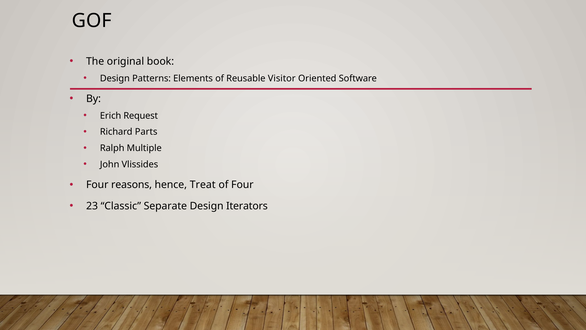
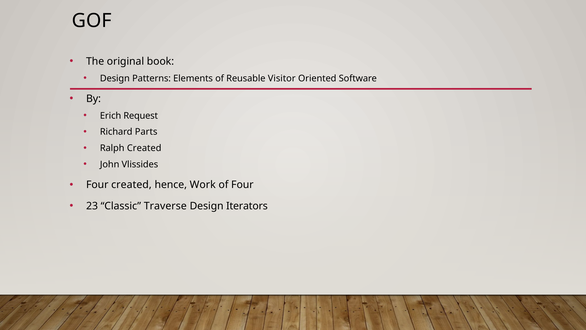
Ralph Multiple: Multiple -> Created (144, 148)
Four reasons: reasons -> created (131, 185)
Treat: Treat -> Work (203, 185)
Separate: Separate -> Traverse (165, 206)
